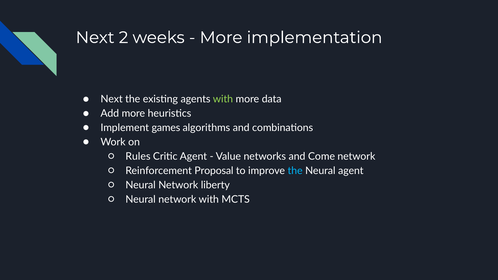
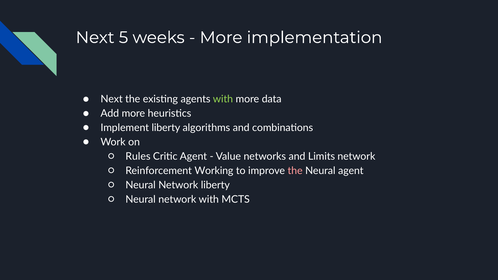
2: 2 -> 5 (123, 38)
Implement games: games -> liberty (166, 128)
Come: Come -> Limits (322, 156)
Proposal: Proposal -> Working (214, 171)
the colour: light blue -> pink (295, 171)
